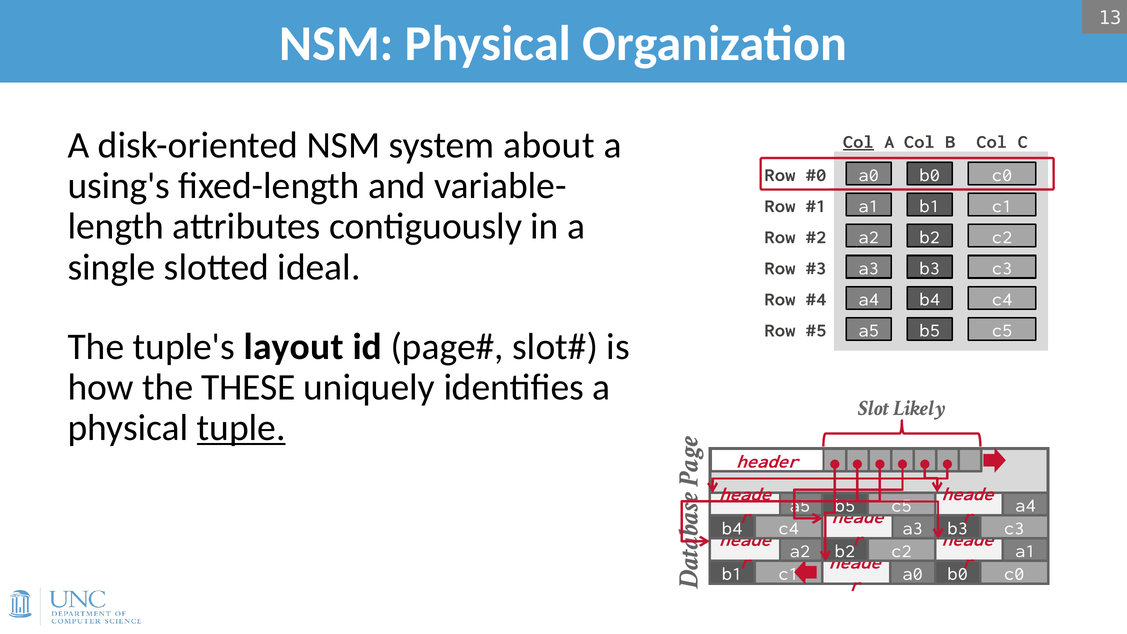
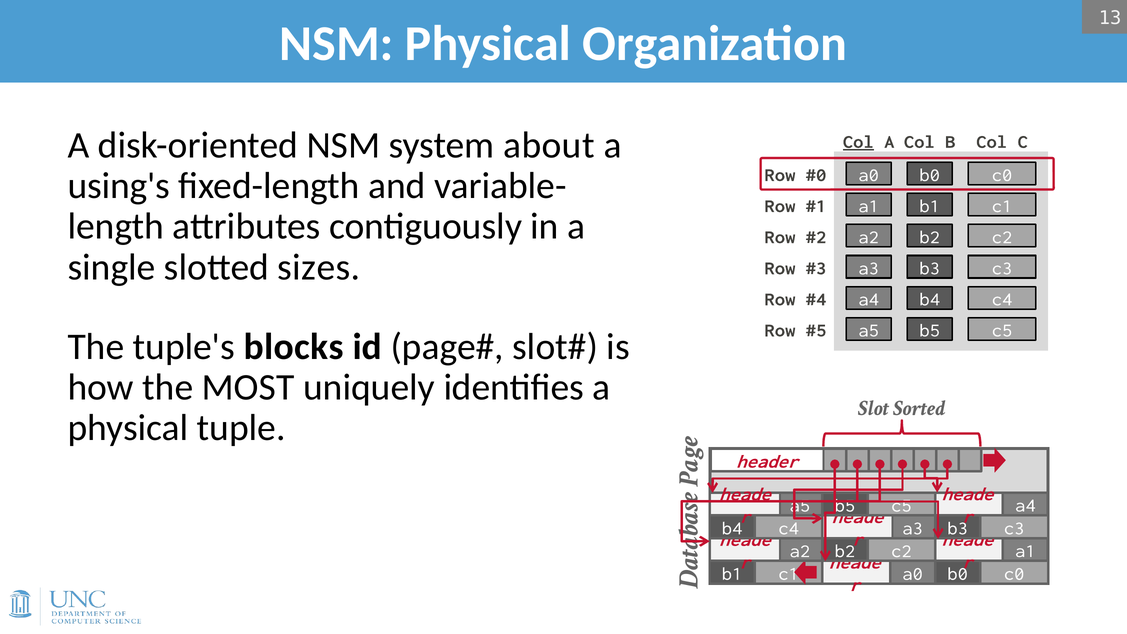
ideal: ideal -> sizes (319, 267)
layout: layout -> blocks (294, 347)
THESE: THESE -> MOST (248, 387)
Likely: Likely -> Sorted (919, 408)
tuple underline: present -> none (241, 428)
